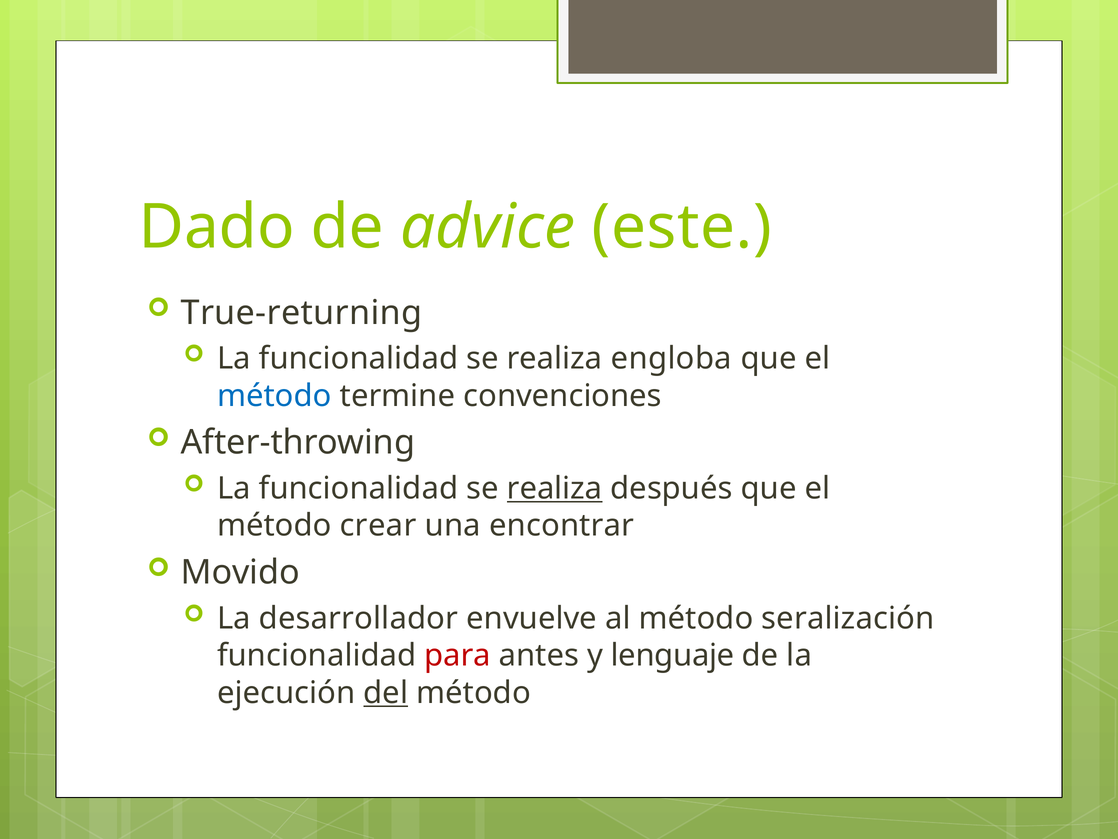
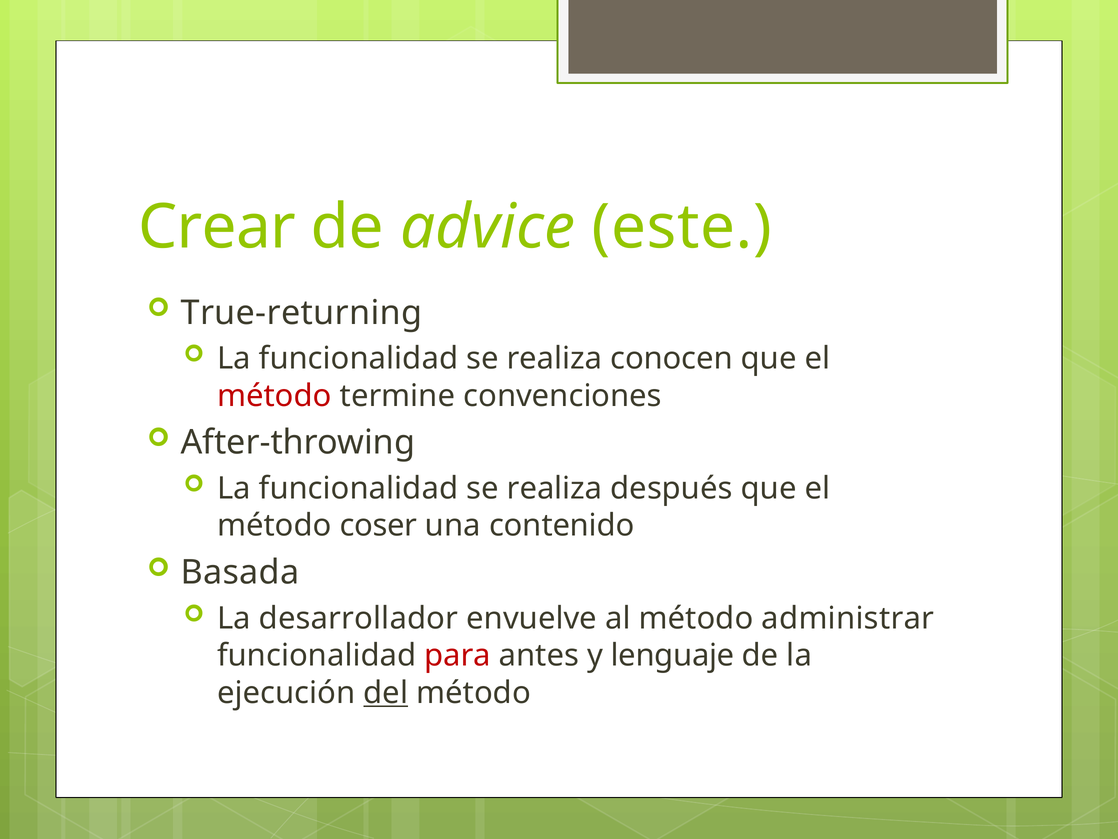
Dado: Dado -> Crear (217, 227)
engloba: engloba -> conocen (672, 358)
método colour: blue -> red (274, 396)
realiza underline: present -> none (555, 488)
crear: crear -> coser (378, 525)
encontrar: encontrar -> contenido (562, 525)
Movido: Movido -> Basada (240, 572)
seralización: seralización -> administrar (848, 618)
